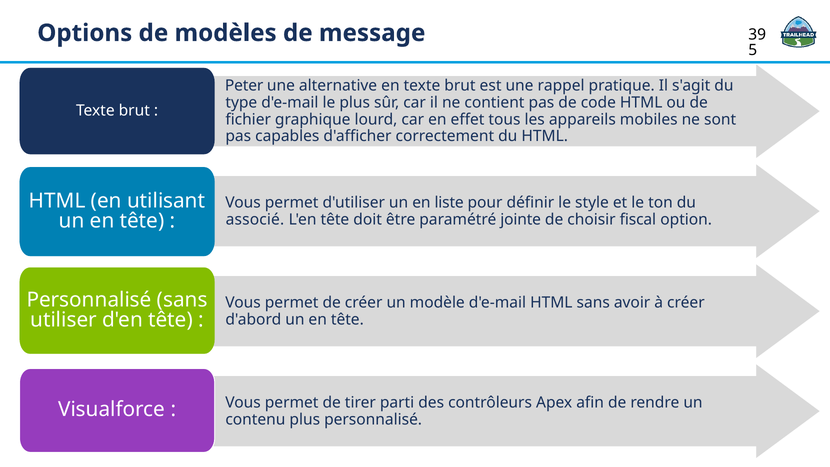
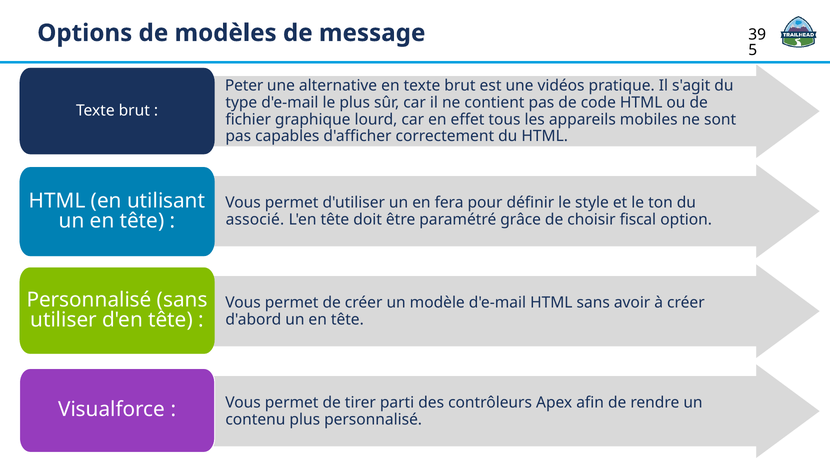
rappel: rappel -> vidéos (561, 86)
liste: liste -> fera (449, 203)
jointe: jointe -> grâce (521, 219)
